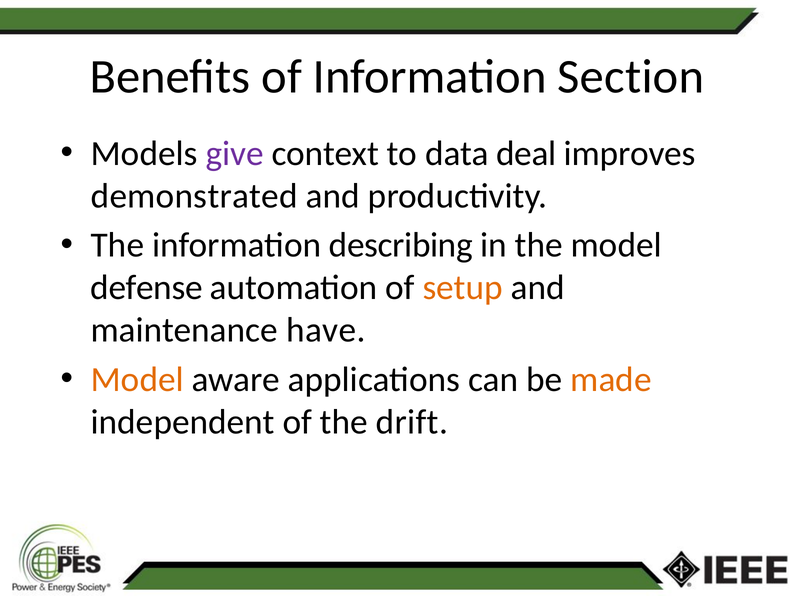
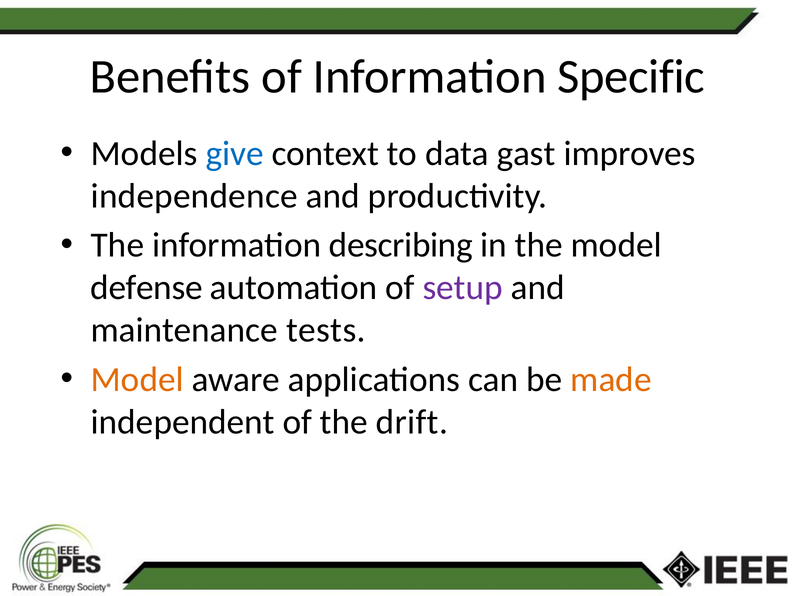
Section: Section -> Specific (631, 77)
give colour: purple -> blue (235, 154)
deal: deal -> gast (526, 154)
demonstrated: demonstrated -> independence (194, 196)
setup colour: orange -> purple (463, 288)
have: have -> tests (326, 330)
